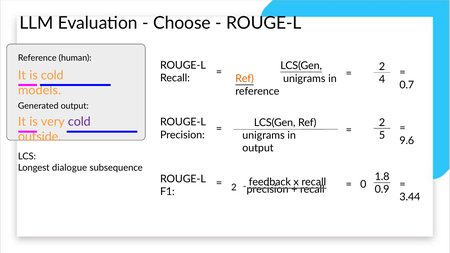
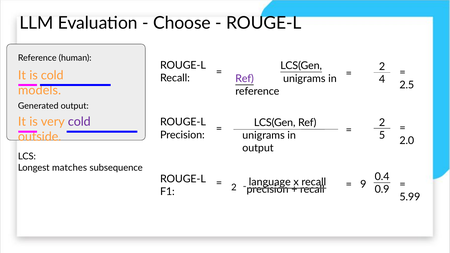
Ref colour: orange -> purple (245, 79)
0.7: 0.7 -> 2.5 (407, 85)
9.6: 9.6 -> 2.0 (407, 141)
dialogue: dialogue -> matches (70, 168)
1.8: 1.8 -> 0.4 (382, 177)
feedback: feedback -> language (270, 182)
0: 0 -> 9 (363, 184)
3.44: 3.44 -> 5.99 (410, 197)
